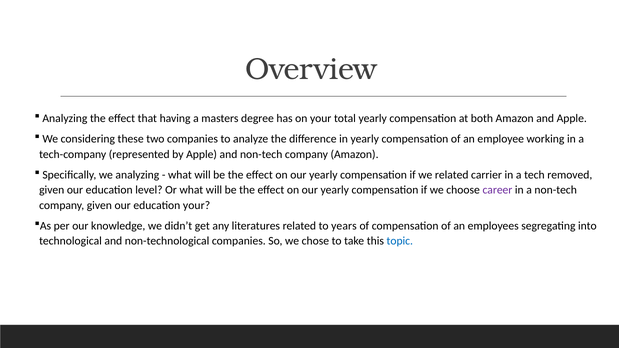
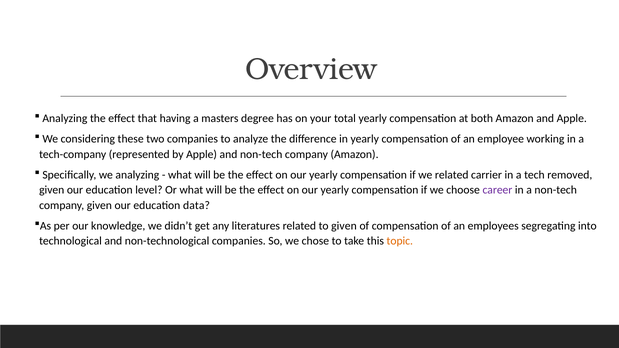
education your: your -> data (197, 205)
to years: years -> given (344, 226)
topic colour: blue -> orange (400, 241)
